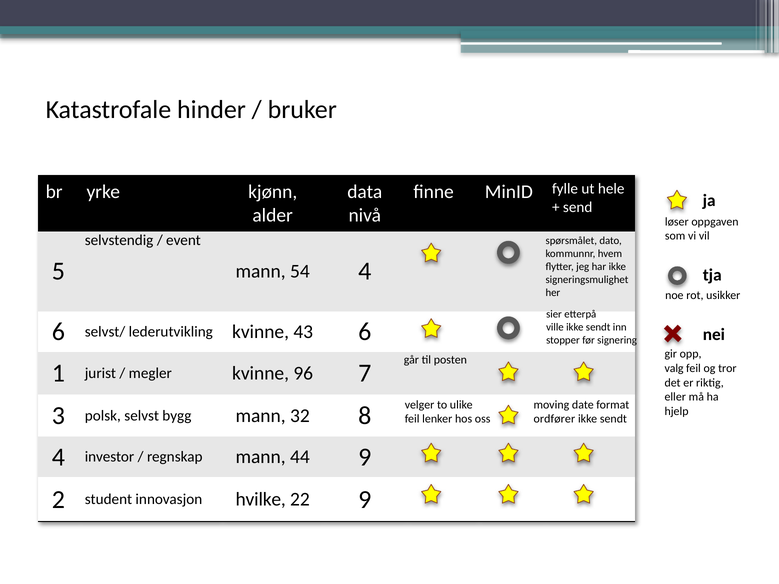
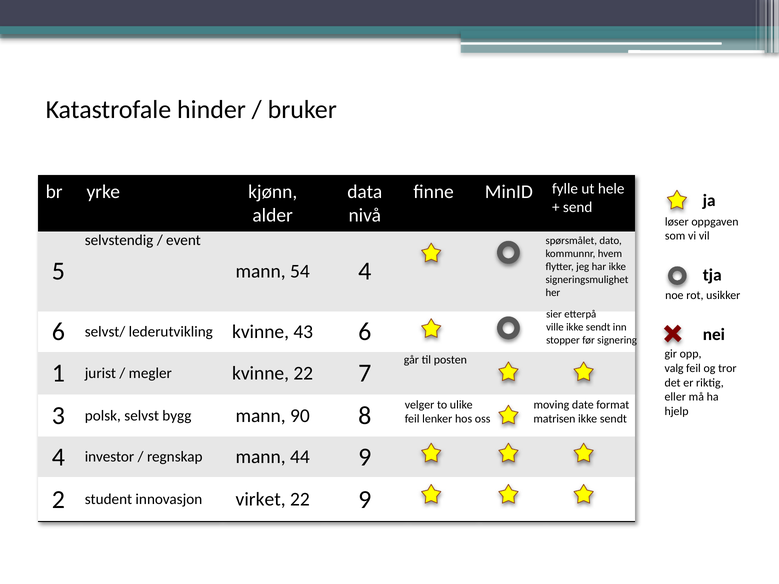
kvinne 96: 96 -> 22 (303, 373)
32: 32 -> 90 (300, 416)
ordfører: ordfører -> matrisen (554, 419)
hvilke: hvilke -> virket (261, 500)
